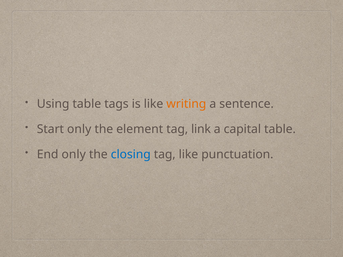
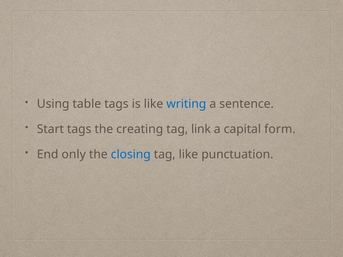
writing colour: orange -> blue (186, 104)
Start only: only -> tags (79, 129)
element: element -> creating (140, 129)
capital table: table -> form (280, 129)
